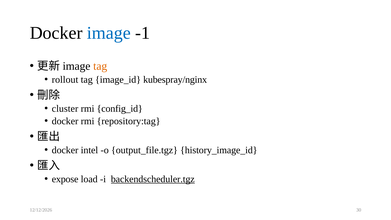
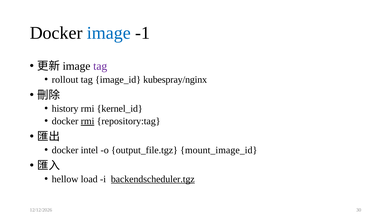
tag colour: orange -> purple (100, 66)
cluster: cluster -> history (65, 109)
config_id: config_id -> kernel_id (120, 109)
rmi underline: none -> present (88, 121)
history_image_id: history_image_id -> mount_image_id (219, 150)
expose: expose -> hellow (65, 179)
